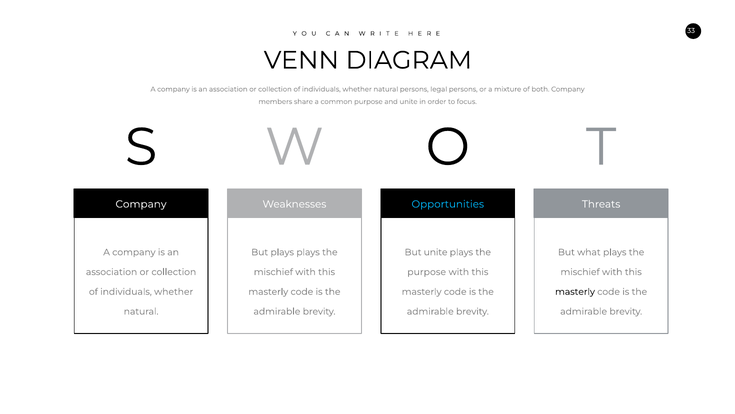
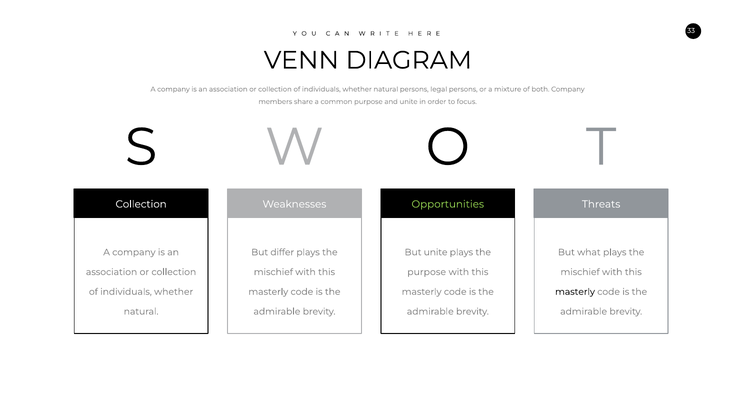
Company: Company -> Collection (141, 204)
Opportunities colour: light blue -> light green (448, 204)
But plays: plays -> differ (282, 252)
